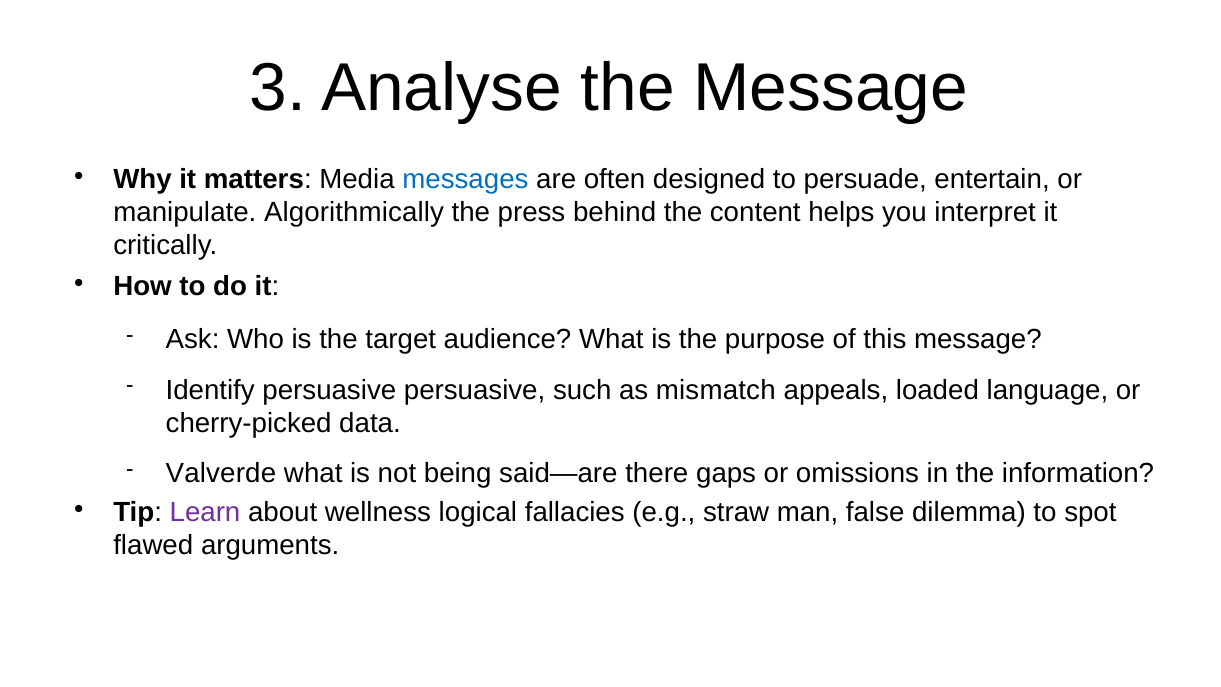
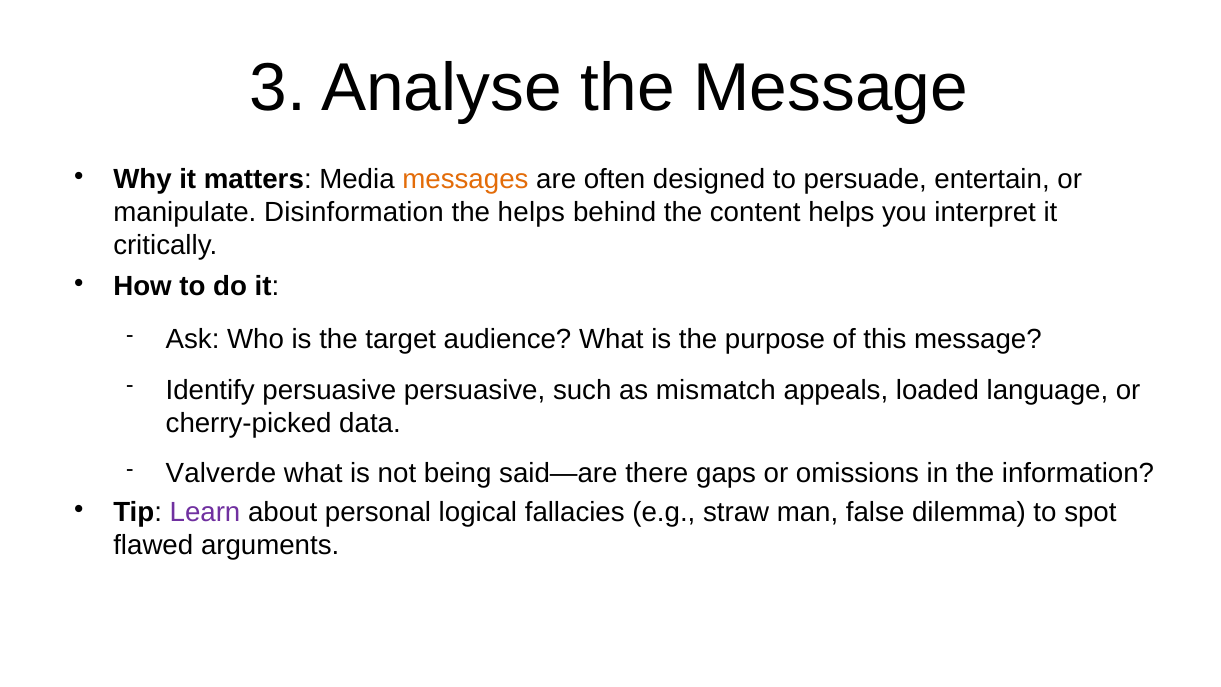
messages colour: blue -> orange (465, 179)
Algorithmically: Algorithmically -> Disinformation (354, 212)
the press: press -> helps (531, 212)
wellness: wellness -> personal (378, 512)
